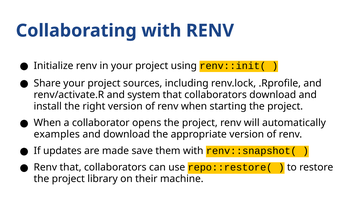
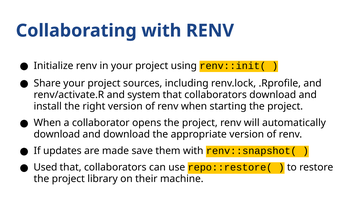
examples: examples -> download (57, 134)
Renv: Renv -> Used (45, 167)
